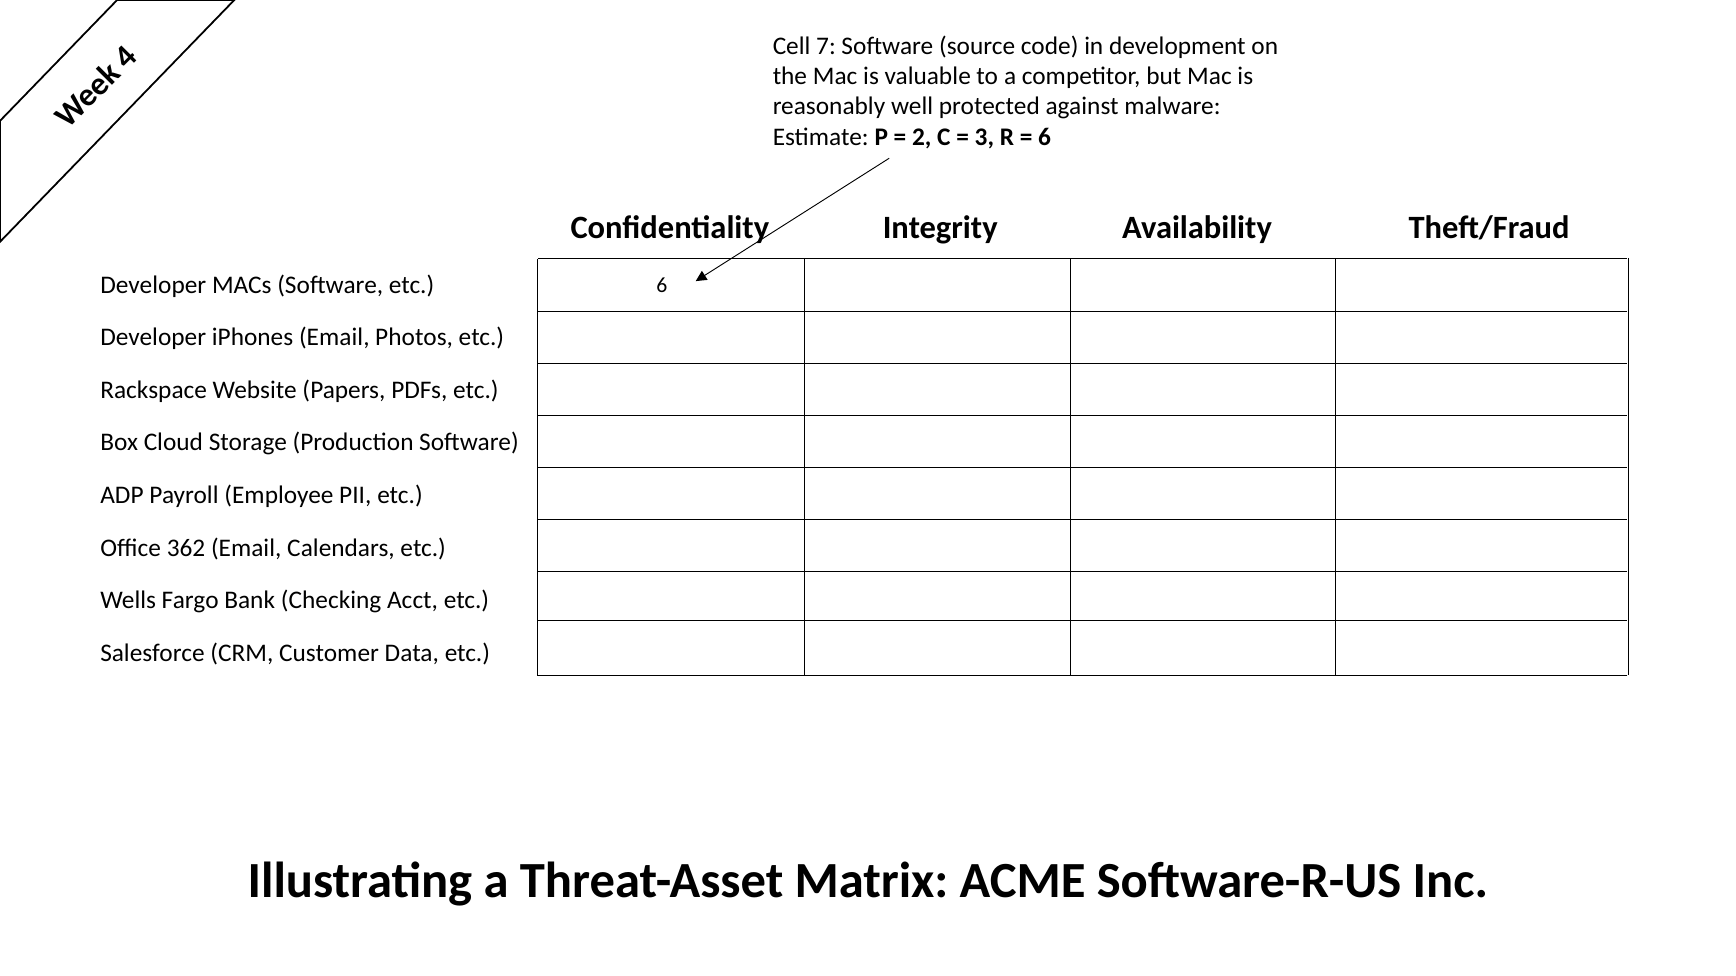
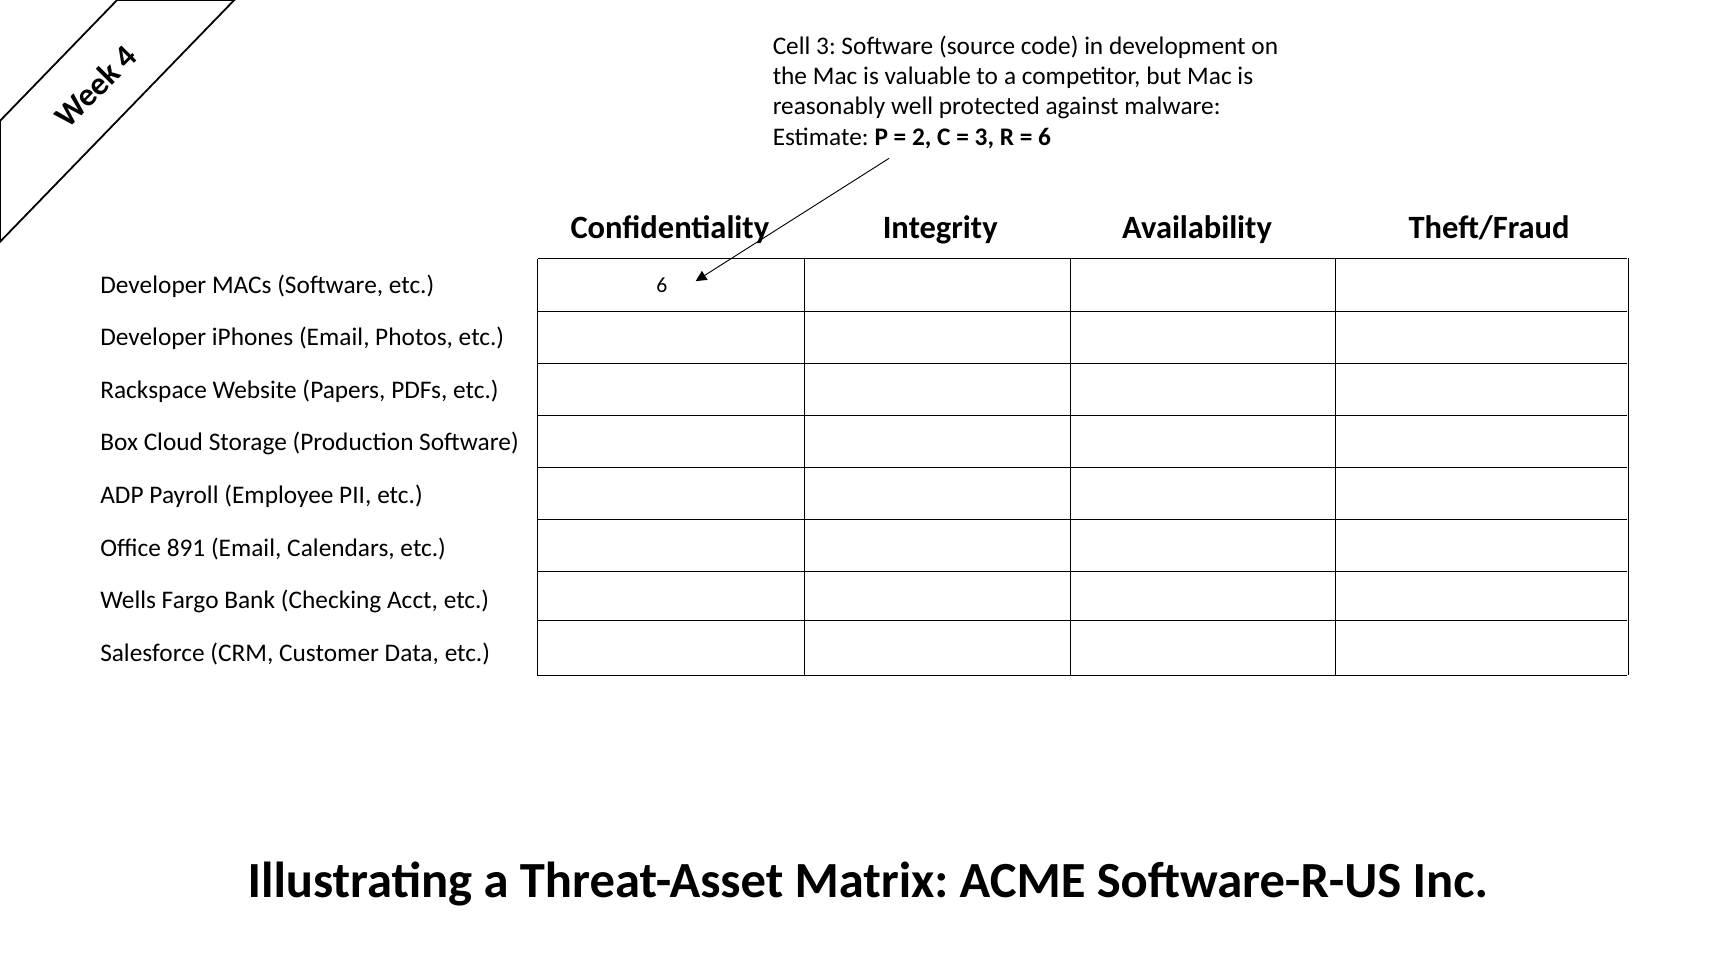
Cell 7: 7 -> 3 (826, 46)
362: 362 -> 891 (186, 548)
